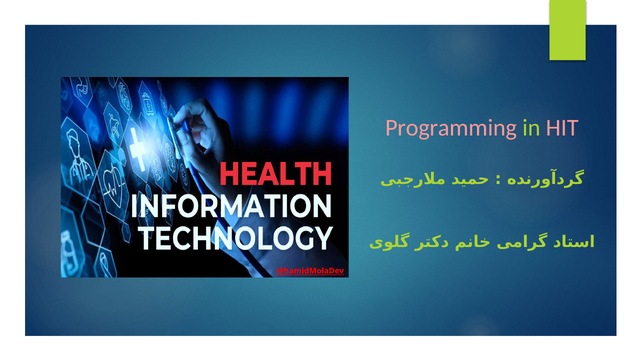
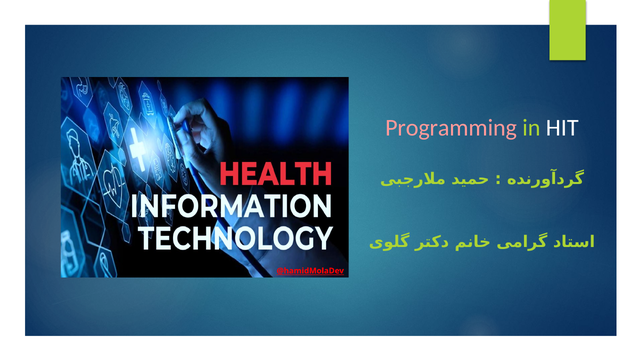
HIT colour: pink -> white (562, 128)
